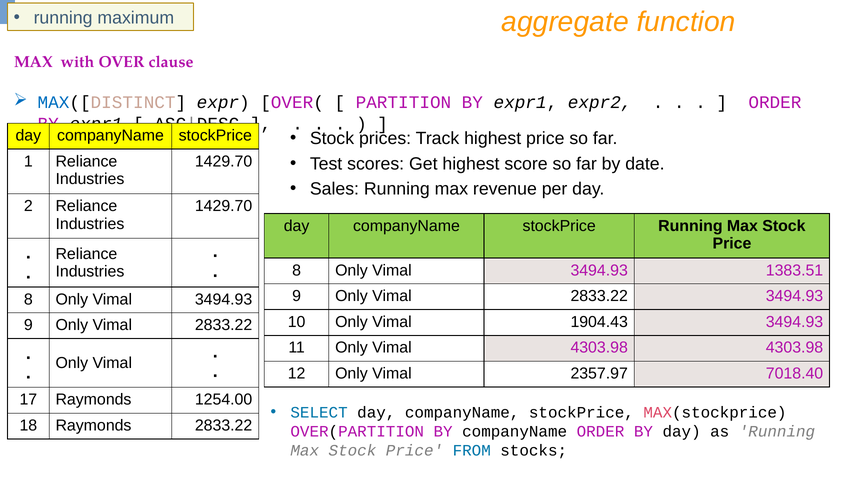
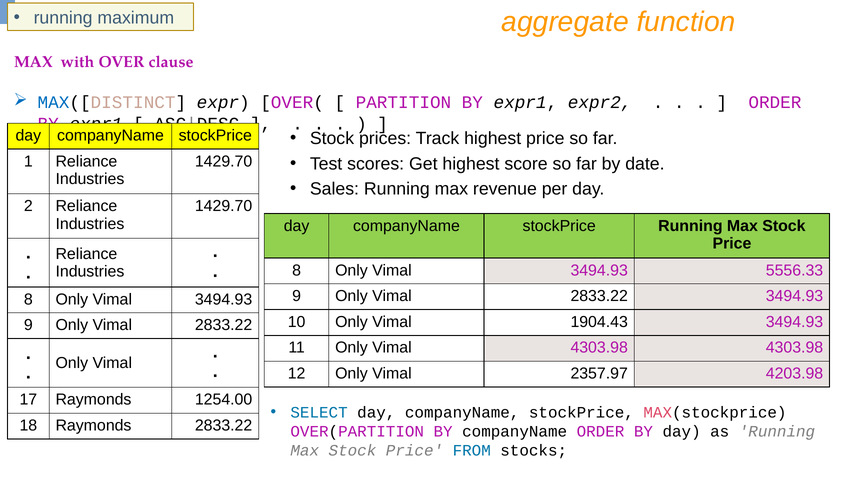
1383.51: 1383.51 -> 5556.33 (795, 270)
7018.40: 7018.40 -> 4203.98 (795, 374)
